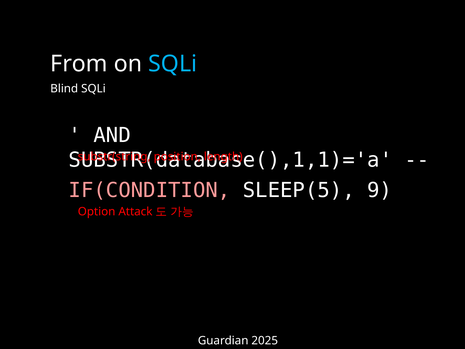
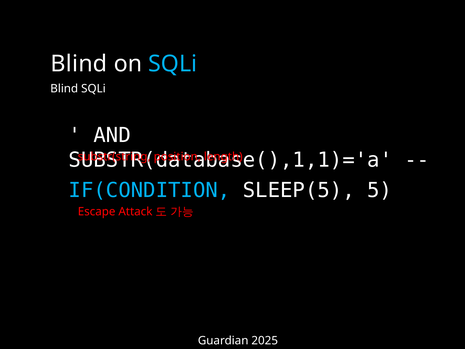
From: From -> Blind (79, 64)
IF(CONDITION colour: pink -> light blue (149, 190)
9: 9 -> 5 (380, 190)
Option: Option -> Escape (97, 212)
